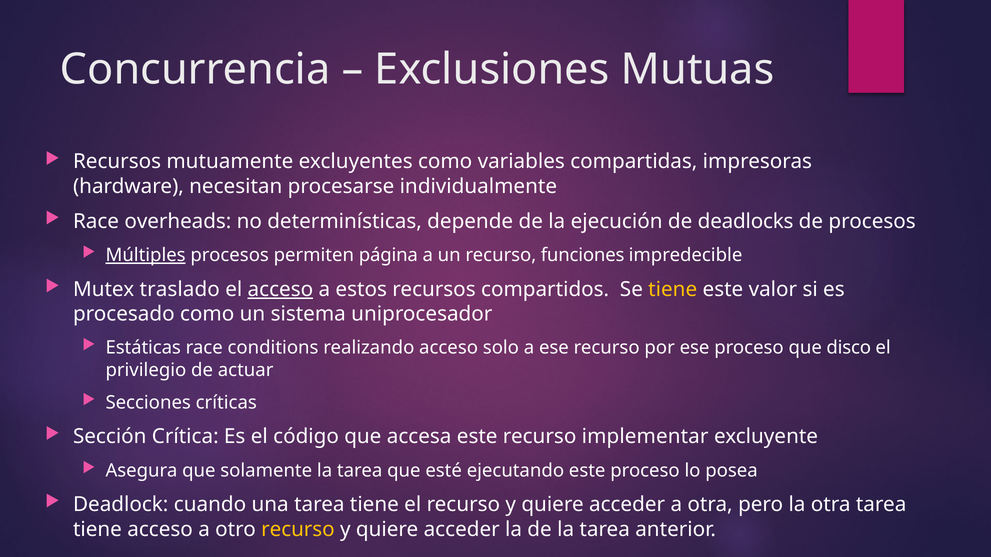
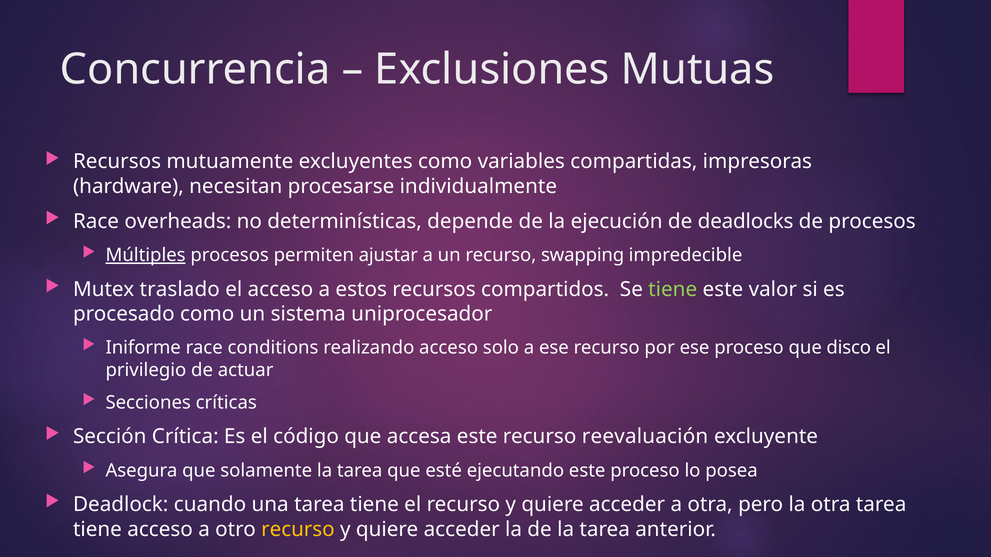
página: página -> ajustar (388, 255)
funciones: funciones -> swapping (583, 255)
acceso underline: present -> none (280, 290)
tiene colour: yellow -> light green (673, 290)
Estáticas: Estáticas -> Iniforme (143, 348)
implementar: implementar -> reevaluación (645, 437)
